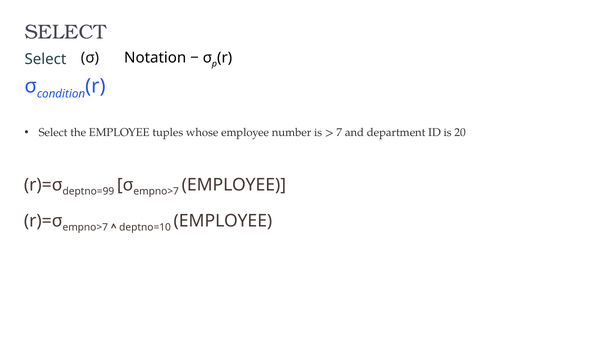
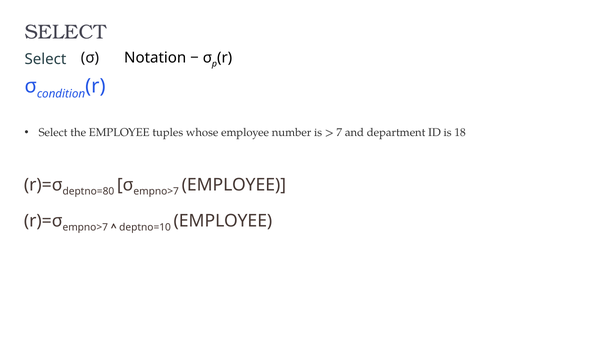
20: 20 -> 18 (460, 133)
deptno=99: deptno=99 -> deptno=80 (88, 192)
